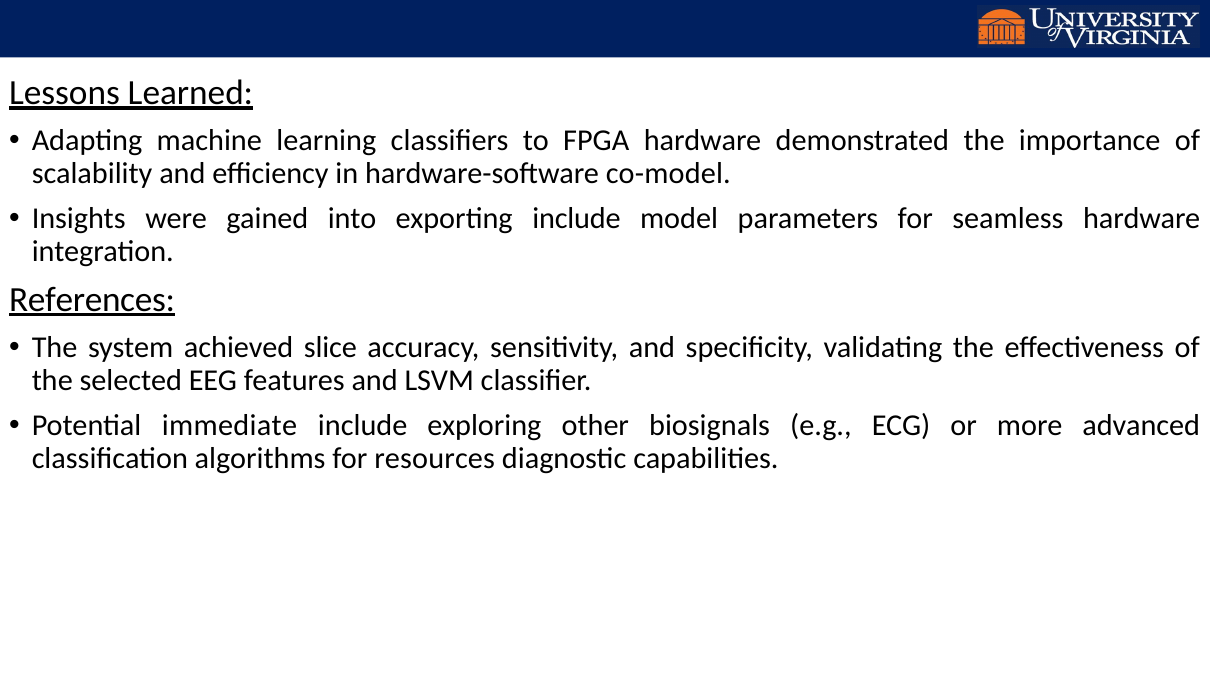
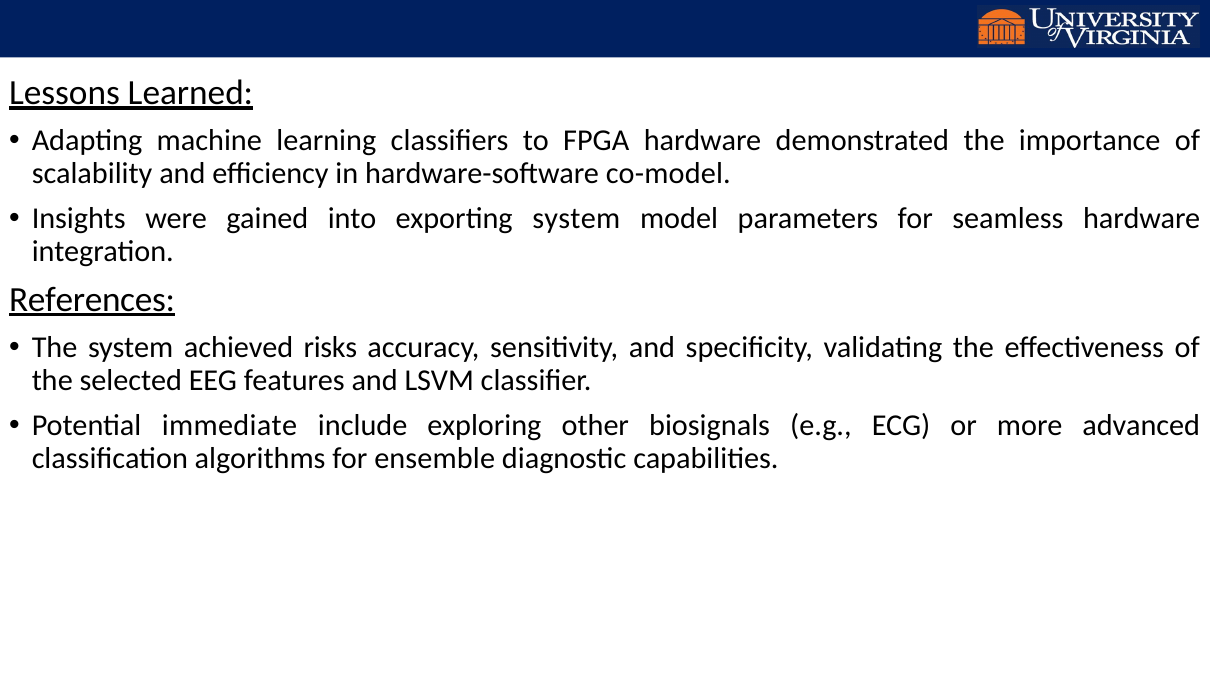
exporting include: include -> system (576, 219)
slice: slice -> risks (330, 347)
resources: resources -> ensemble (435, 458)
